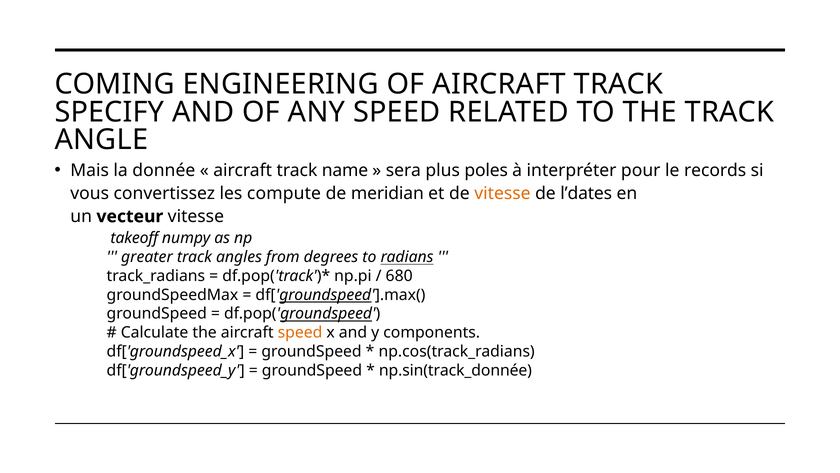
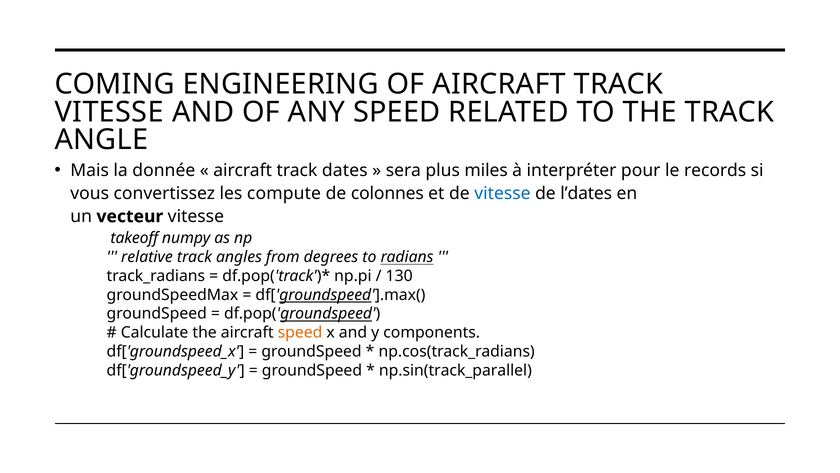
SPECIFY: SPECIFY -> VITESSE (109, 112)
name: name -> dates (345, 170)
poles: poles -> miles (486, 170)
meridian: meridian -> colonnes (387, 193)
vitesse colour: orange -> blue (502, 193)
greater: greater -> relative (147, 257)
680: 680 -> 130 (399, 276)
np.sin(track_donnée: np.sin(track_donnée -> np.sin(track_parallel (455, 370)
